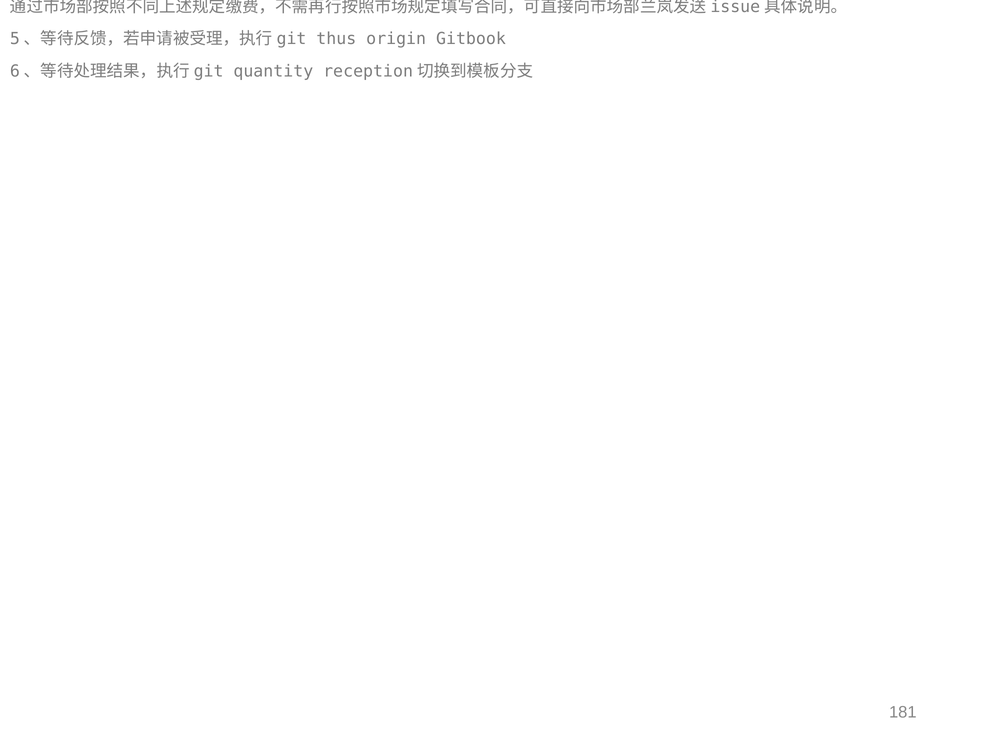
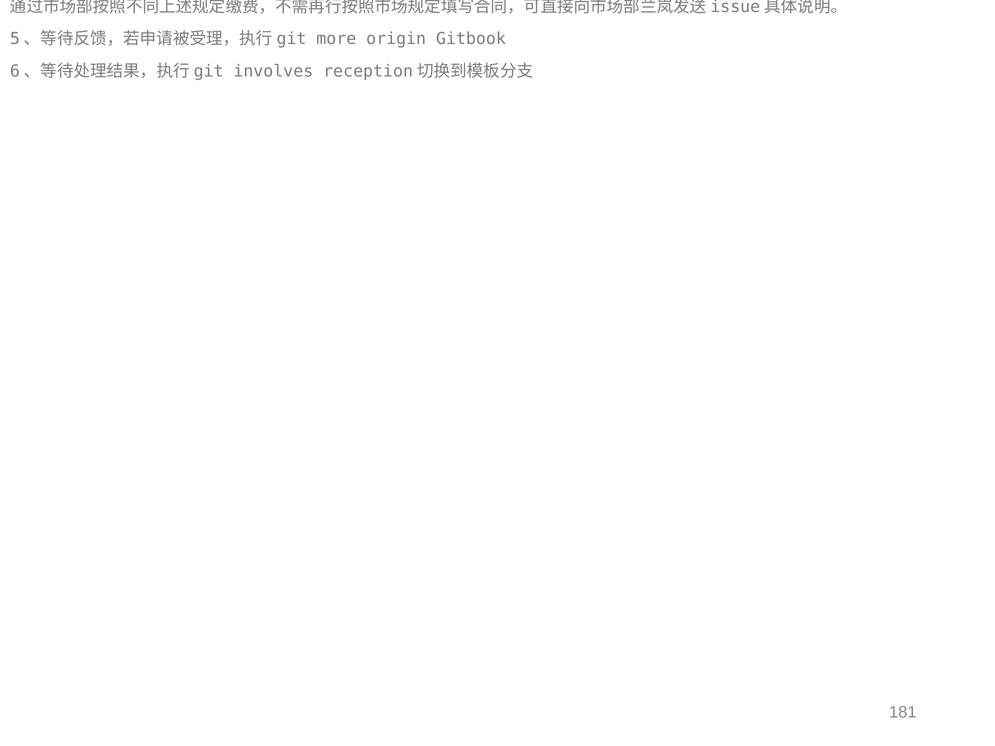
thus: thus -> more (336, 39)
quantity: quantity -> involves (273, 72)
